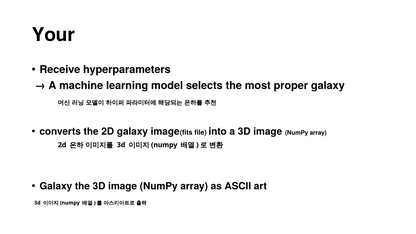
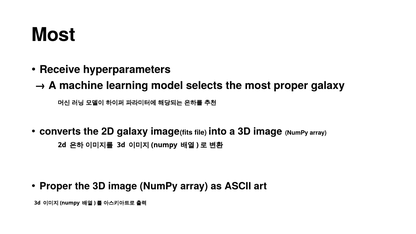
Your: Your -> Most (53, 35)
Galaxy: Galaxy -> Proper (56, 186)
